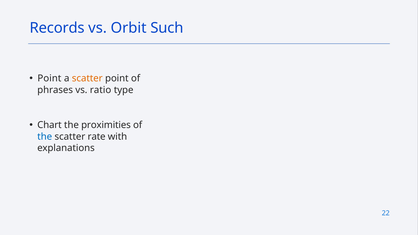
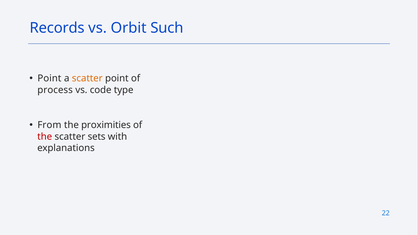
phrases: phrases -> process (55, 90)
ratio: ratio -> code (101, 90)
Chart: Chart -> From (49, 125)
the colour: blue -> red (45, 137)
rate: rate -> sets (97, 137)
